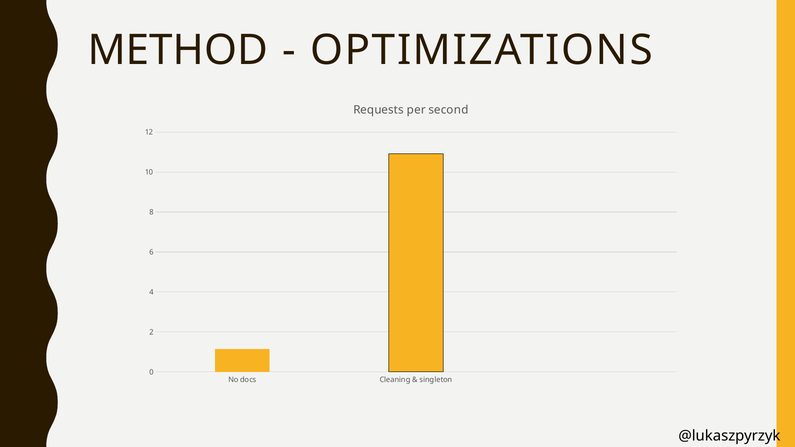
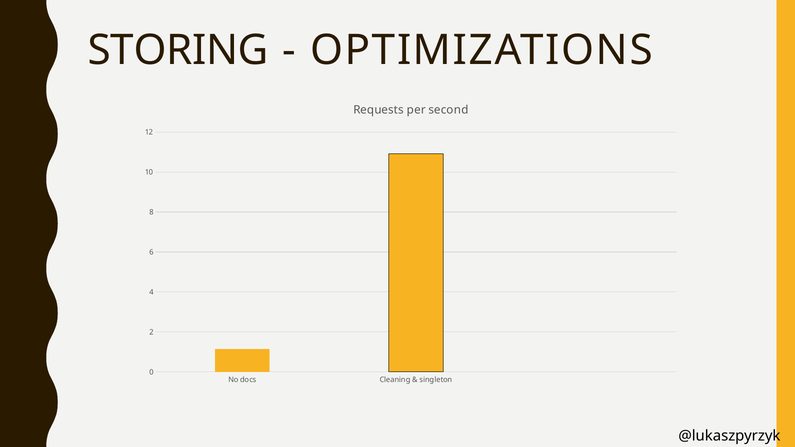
METHOD: METHOD -> STORING (178, 50)
